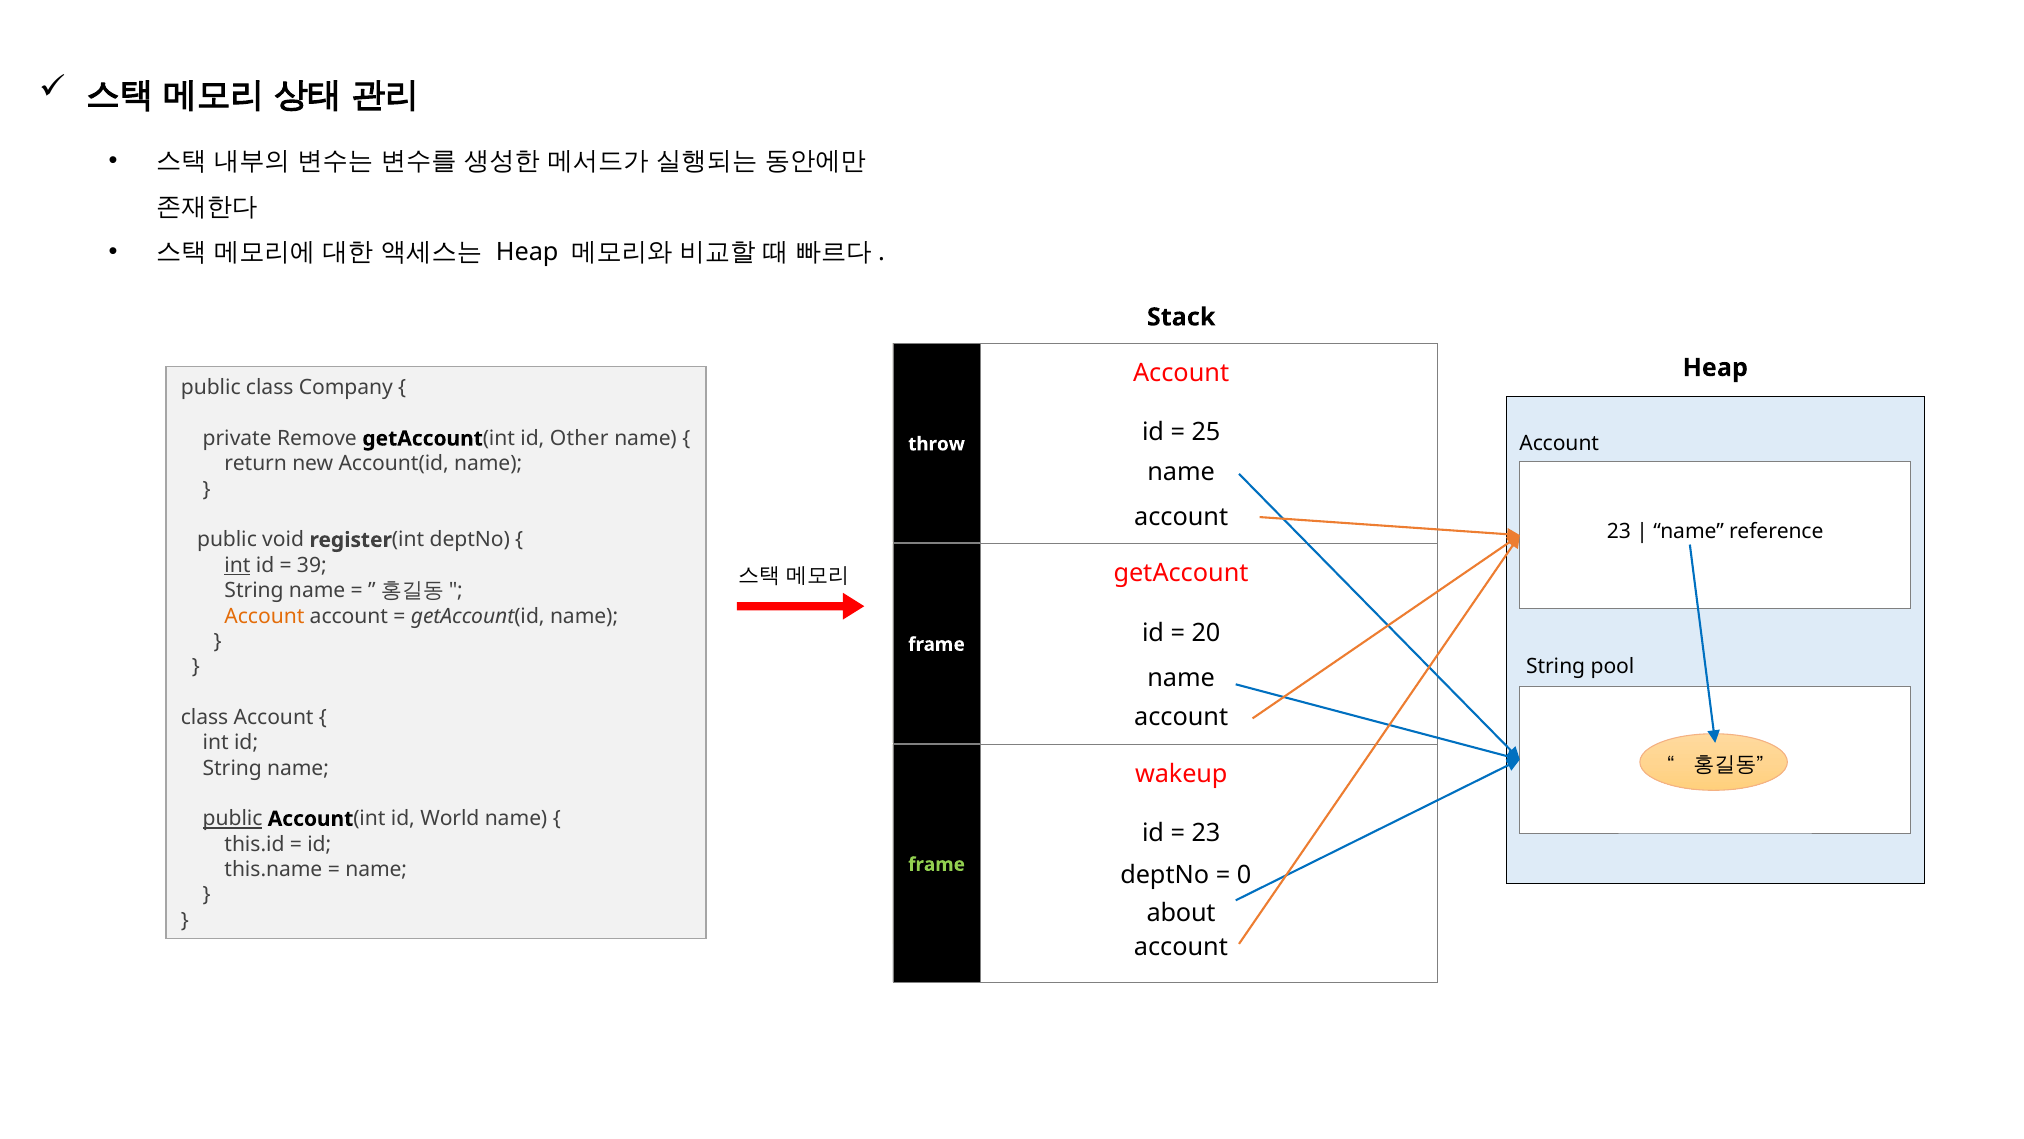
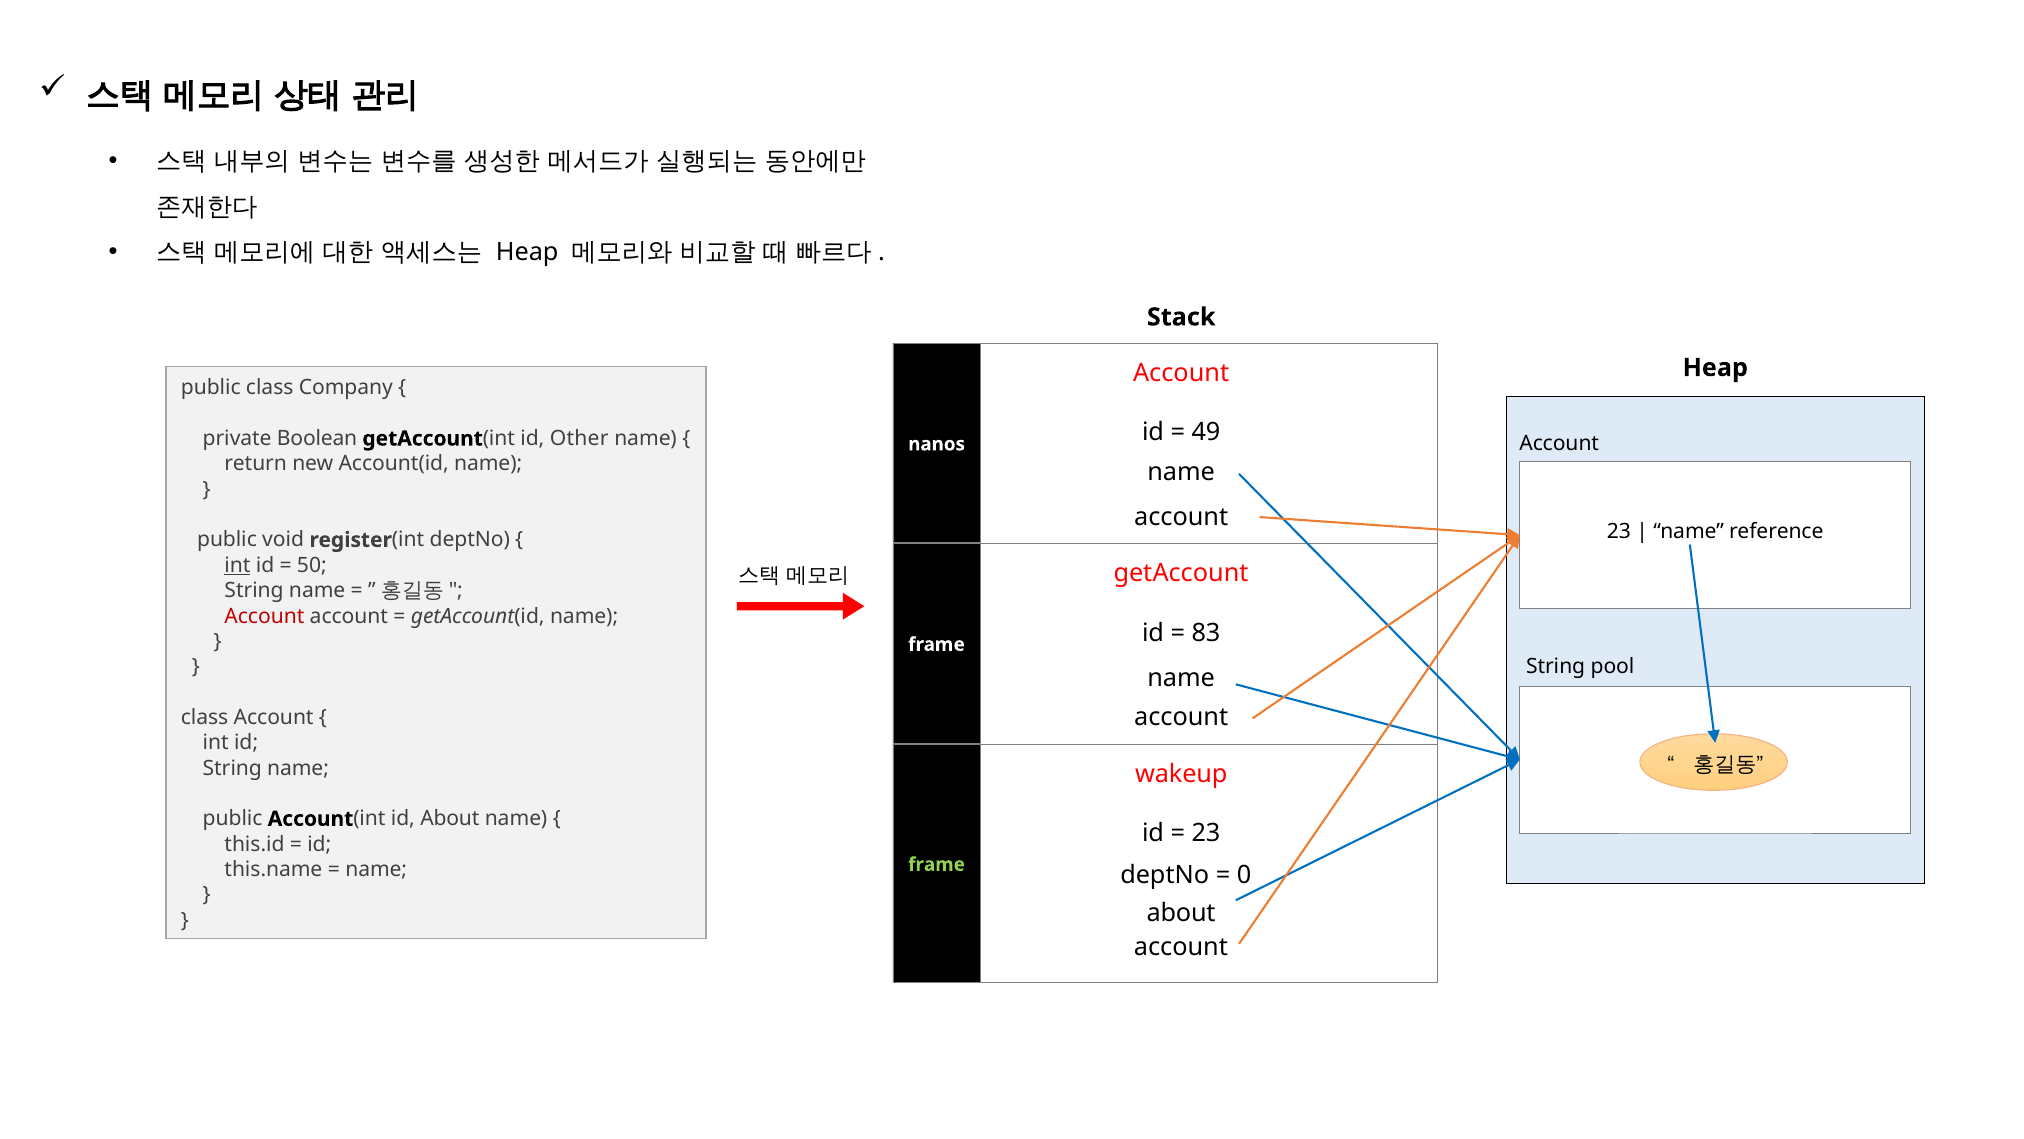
25: 25 -> 49 (1206, 432)
Remove: Remove -> Boolean (317, 438)
throw: throw -> nanos (937, 444)
39: 39 -> 50 (312, 565)
Account colour: orange -> red (264, 616)
20: 20 -> 83 (1206, 633)
public underline: present -> none (233, 818)
id World: World -> About (450, 818)
